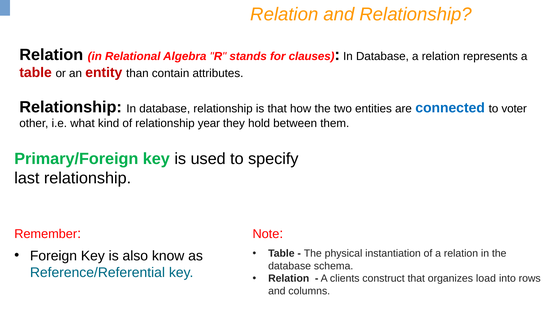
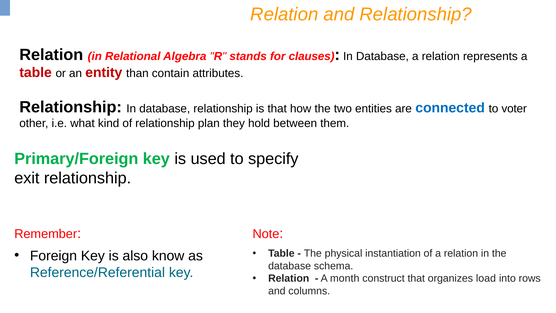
year: year -> plan (209, 123)
last: last -> exit (27, 178)
clients: clients -> month (345, 278)
